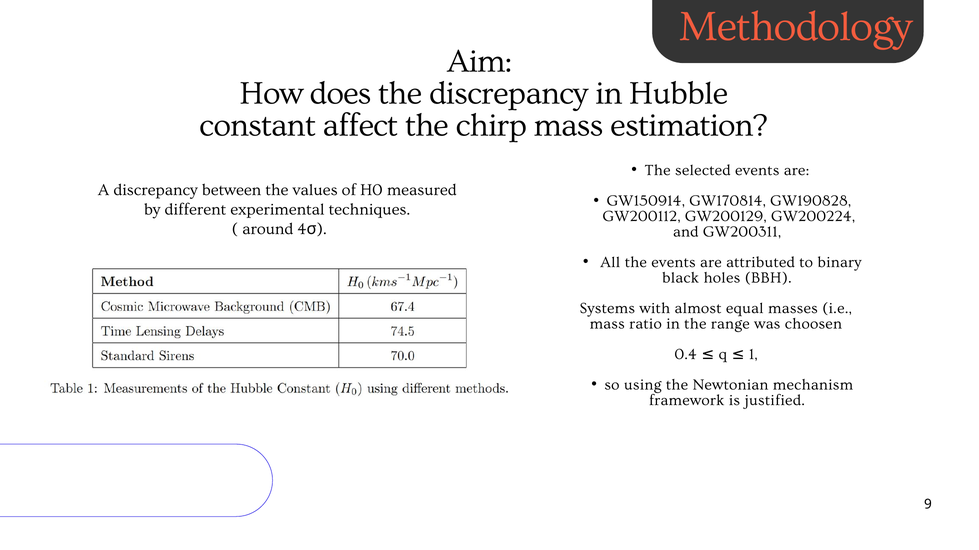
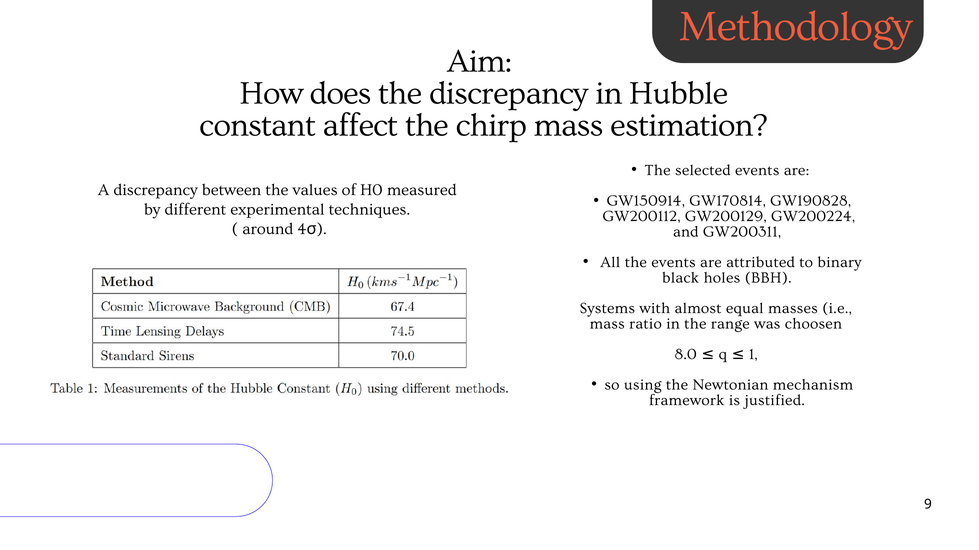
0.4: 0.4 -> 8.0 (686, 355)
